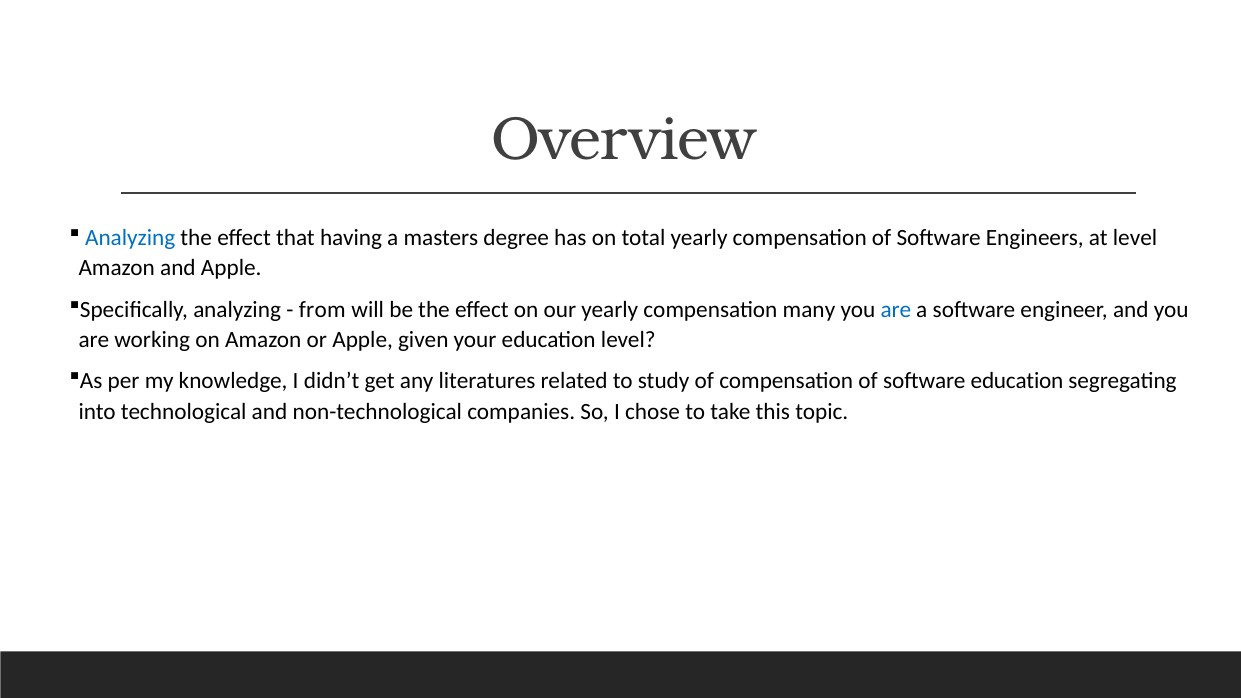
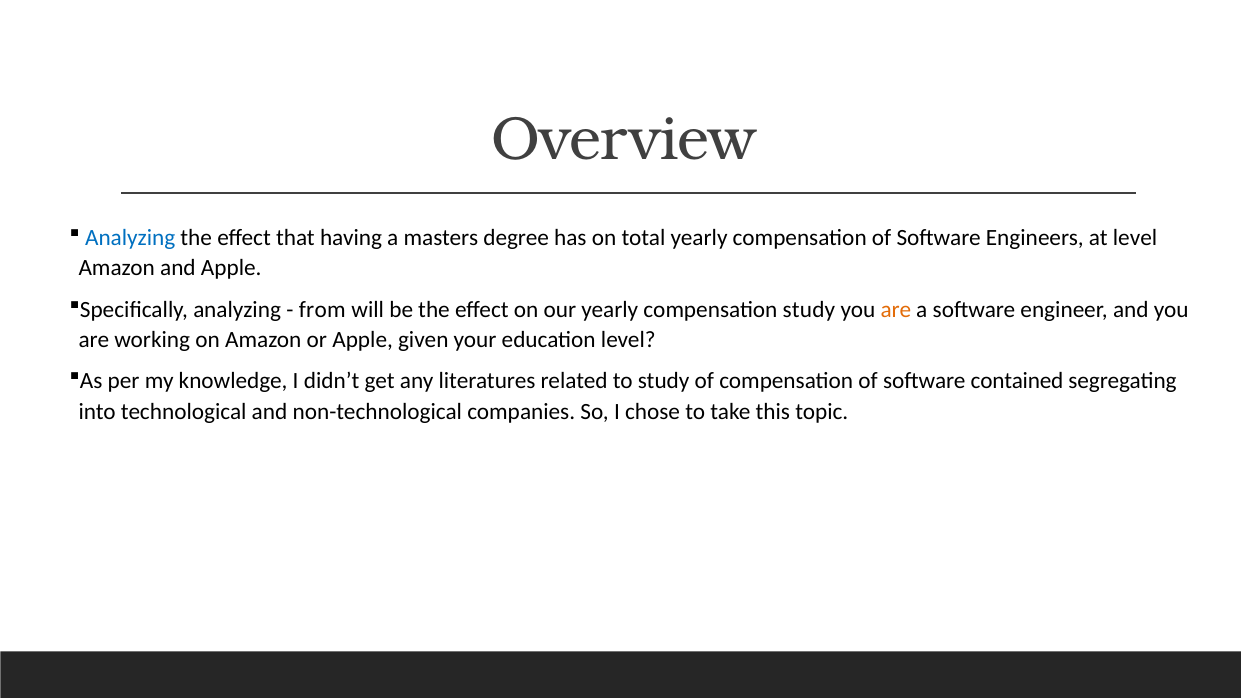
compensation many: many -> study (809, 309)
are colour: blue -> orange (896, 309)
software education: education -> contained (1017, 381)
